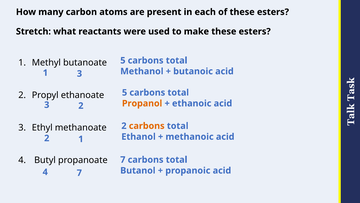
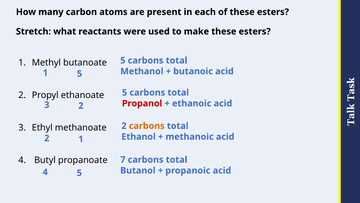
1 3: 3 -> 5 (79, 74)
Propanol colour: orange -> red (142, 103)
4 7: 7 -> 5 (79, 173)
